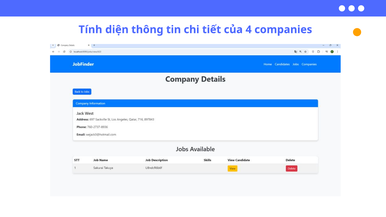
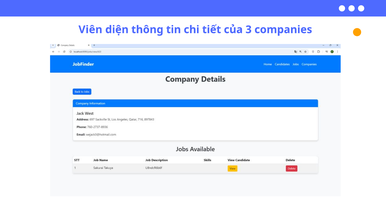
Tính: Tính -> Viên (90, 30)
4: 4 -> 3 (249, 30)
